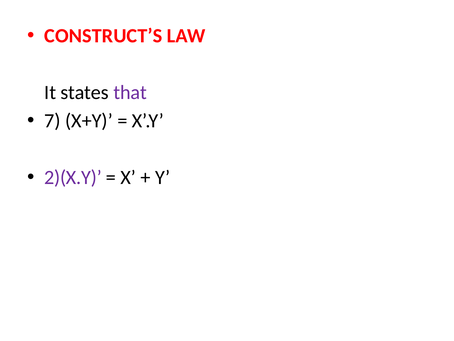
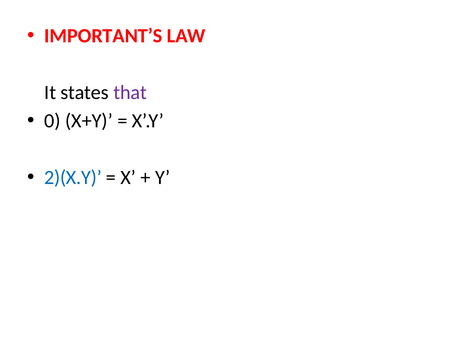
CONSTRUCT’S: CONSTRUCT’S -> IMPORTANT’S (103, 36)
7: 7 -> 0 (52, 121)
2)(X.Y colour: purple -> blue (73, 177)
